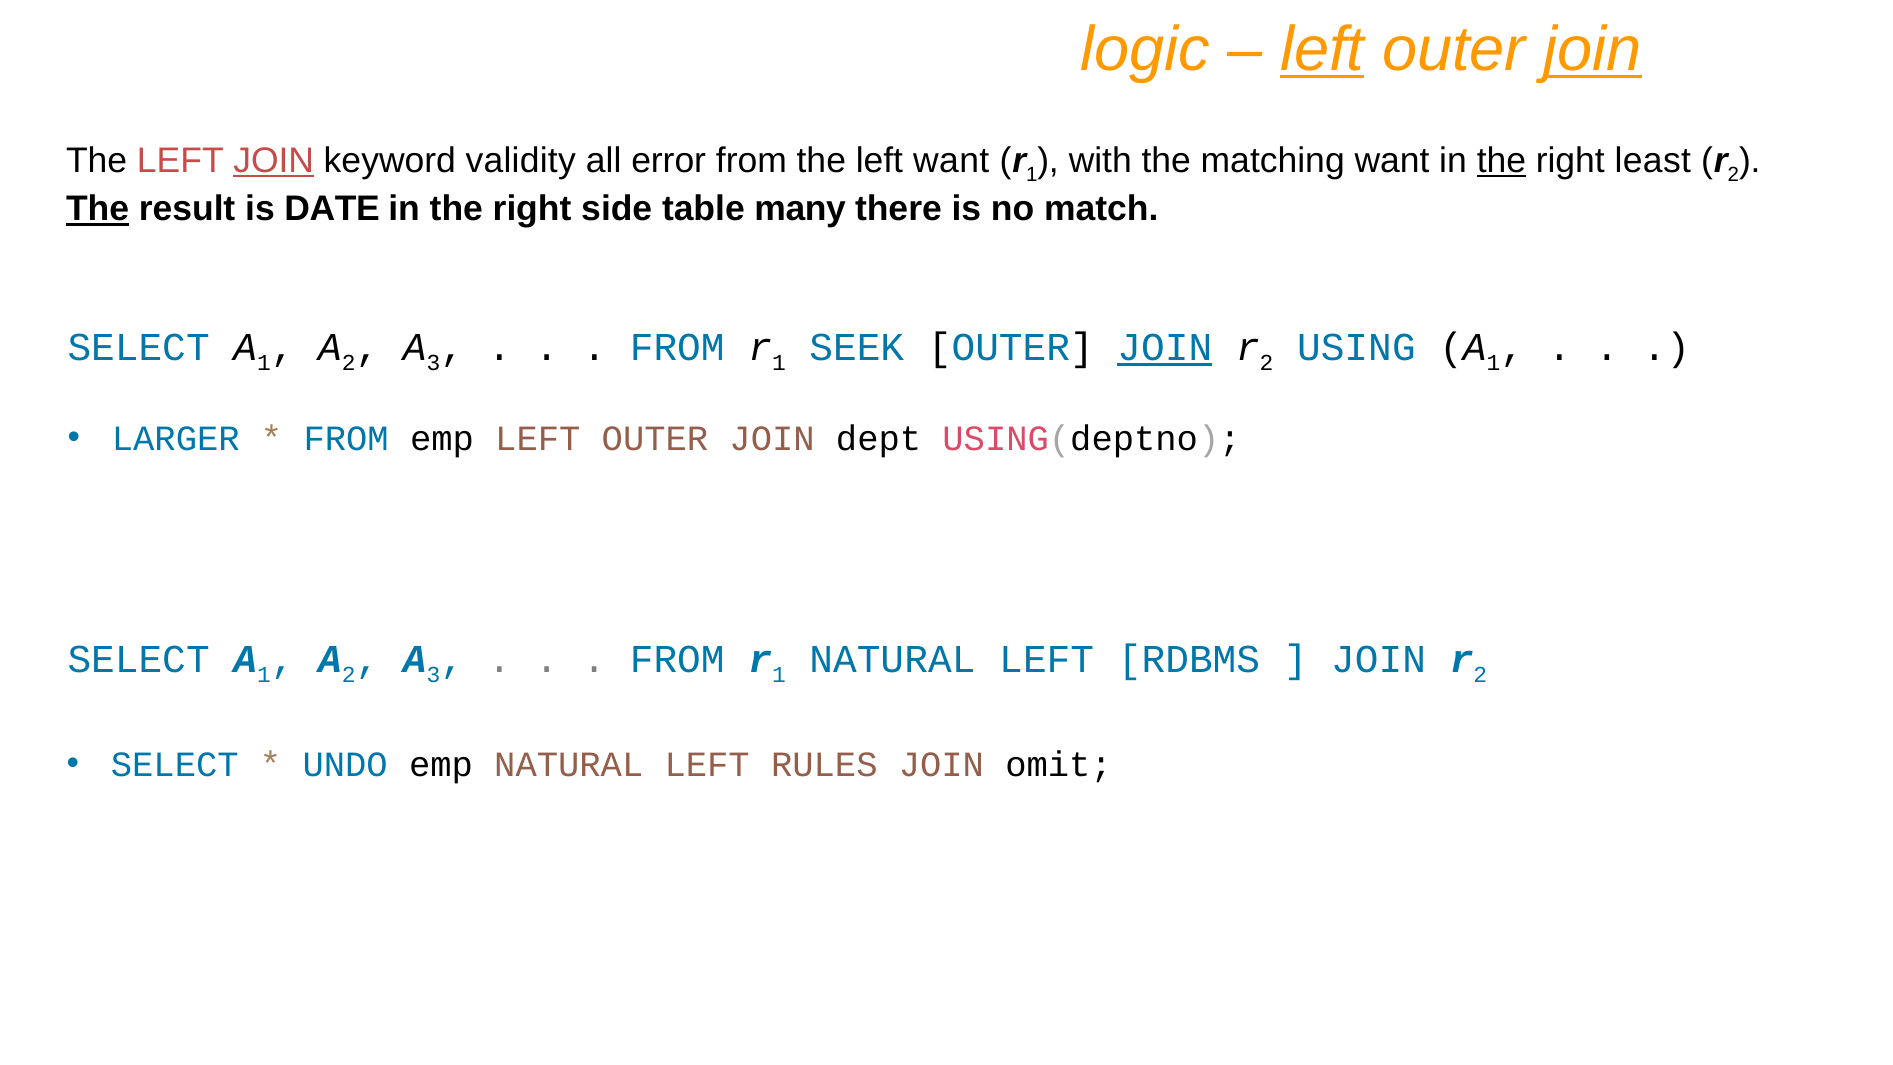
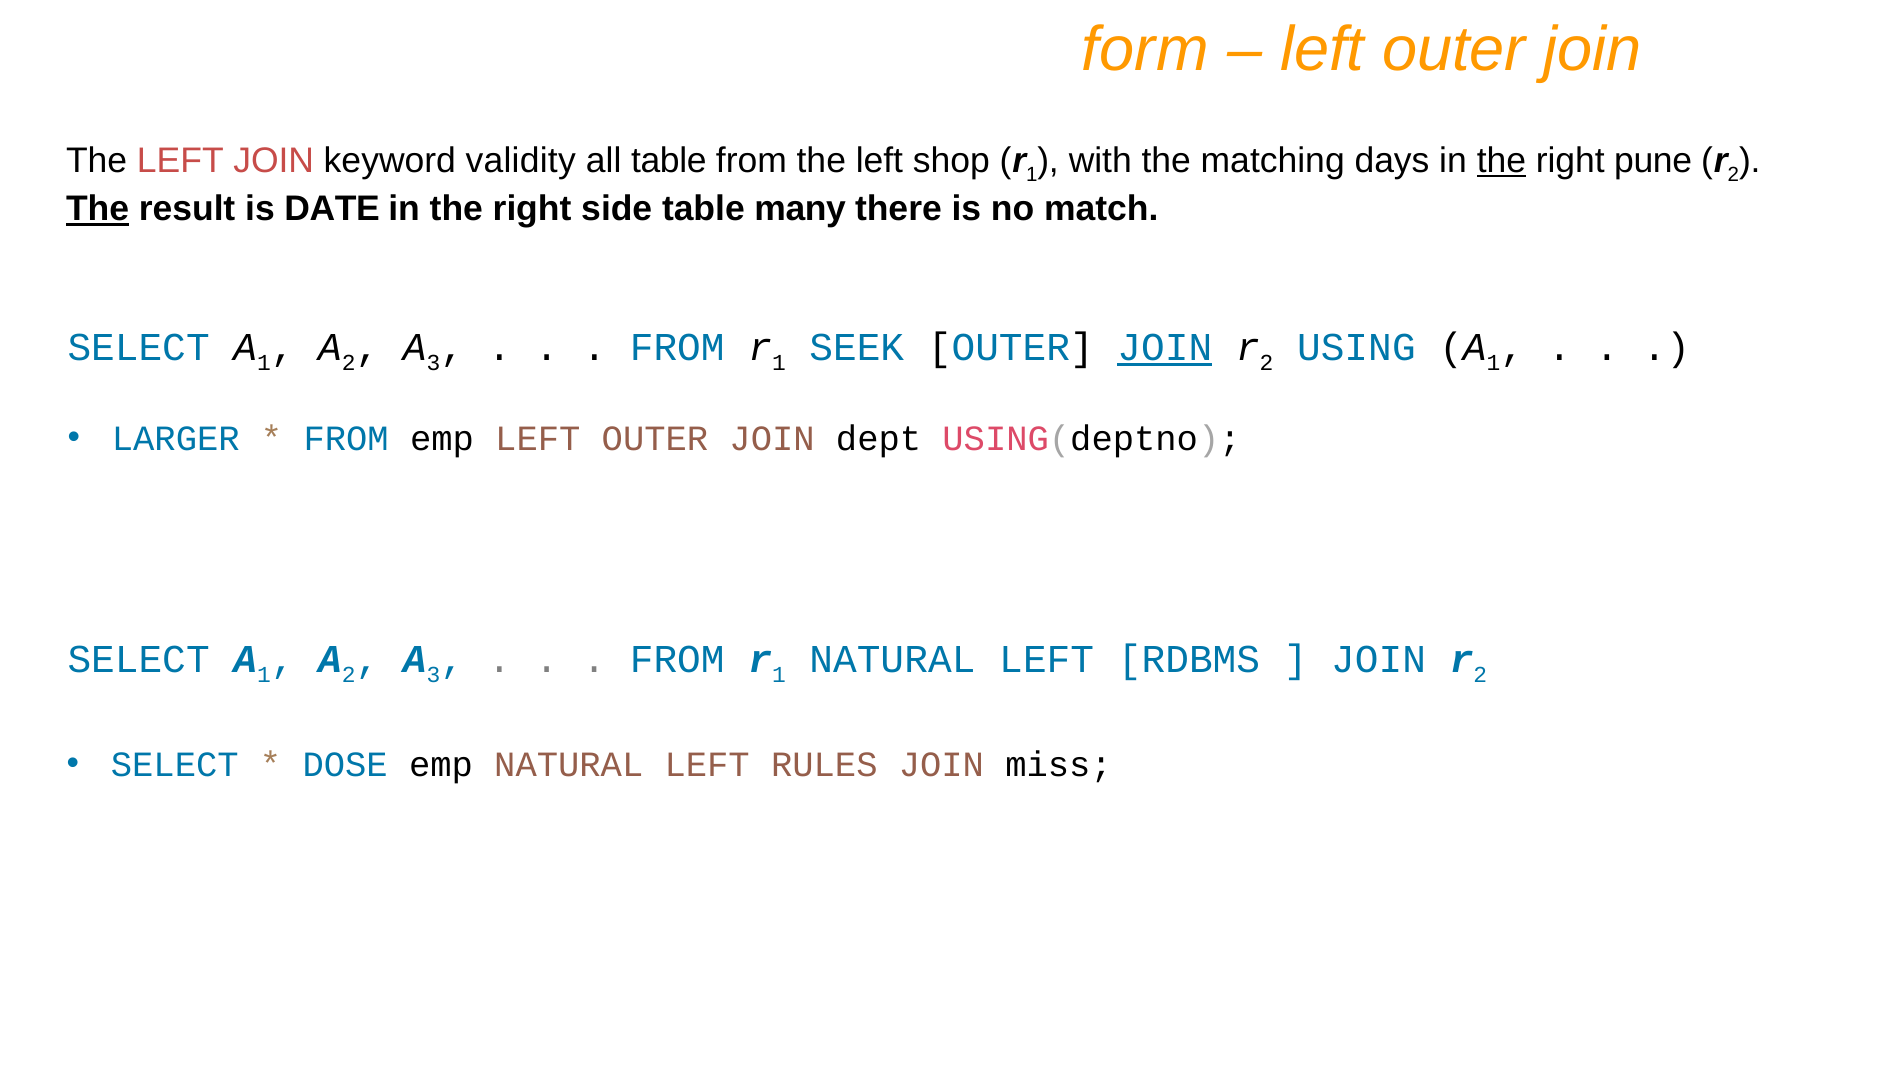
logic: logic -> form (1145, 49)
left underline: present -> none (1322, 49)
join underline: present -> none (1593, 49)
JOIN underline: present -> none (274, 161)
all error: error -> table (669, 161)
left want: want -> shop (951, 161)
matching want: want -> days (1392, 161)
least: least -> pune (1653, 161)
UNDO: UNDO -> DOSE (345, 764)
omit: omit -> miss (1059, 764)
